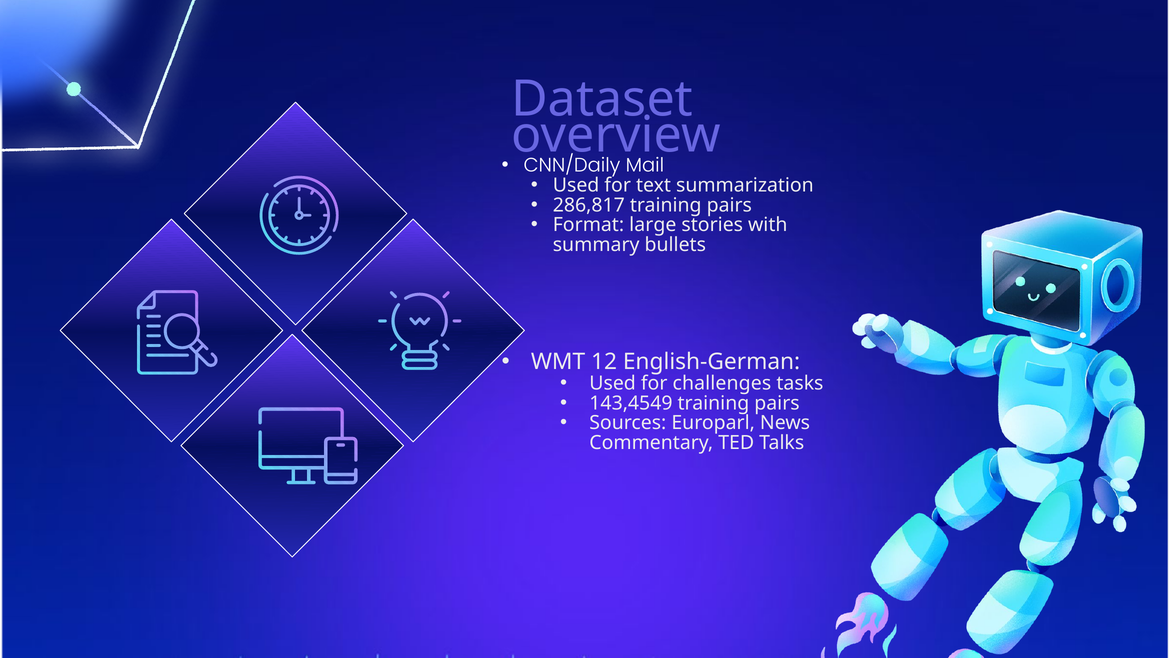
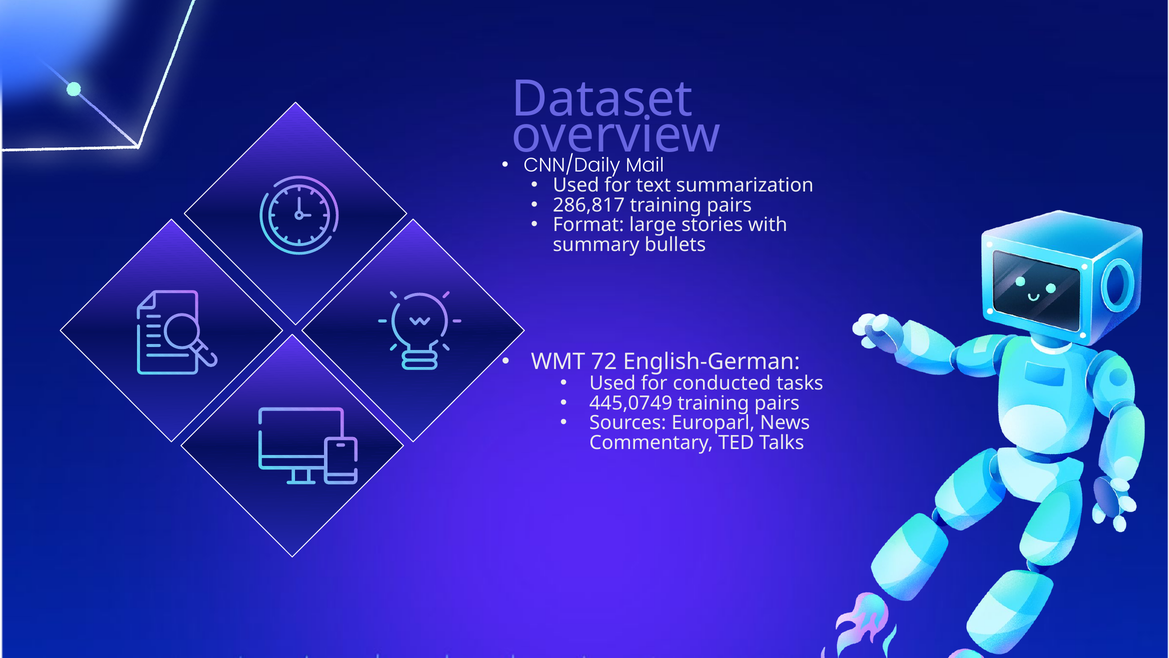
12: 12 -> 72 (604, 362)
challenges: challenges -> conducted (722, 383)
143,4549: 143,4549 -> 445,0749 (631, 403)
